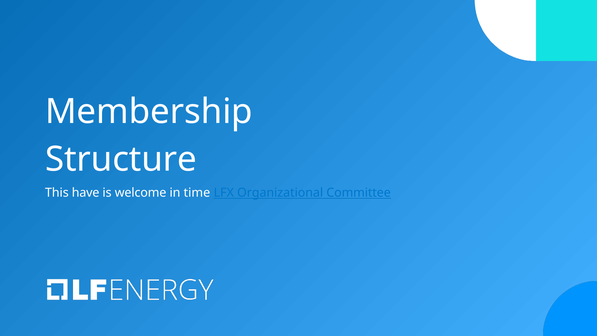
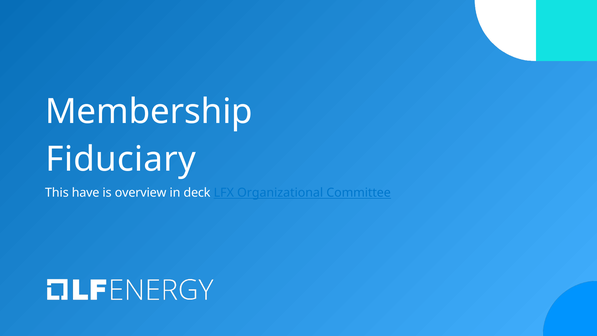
Structure: Structure -> Fiduciary (121, 159)
welcome: welcome -> overview (141, 193)
time: time -> deck (197, 193)
